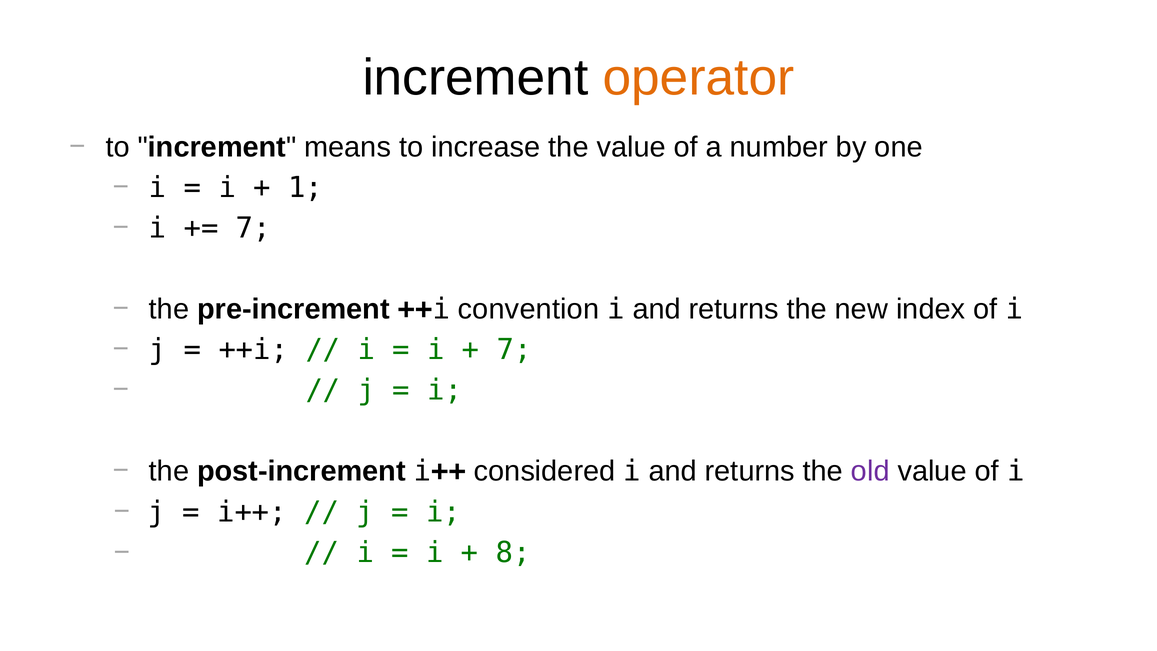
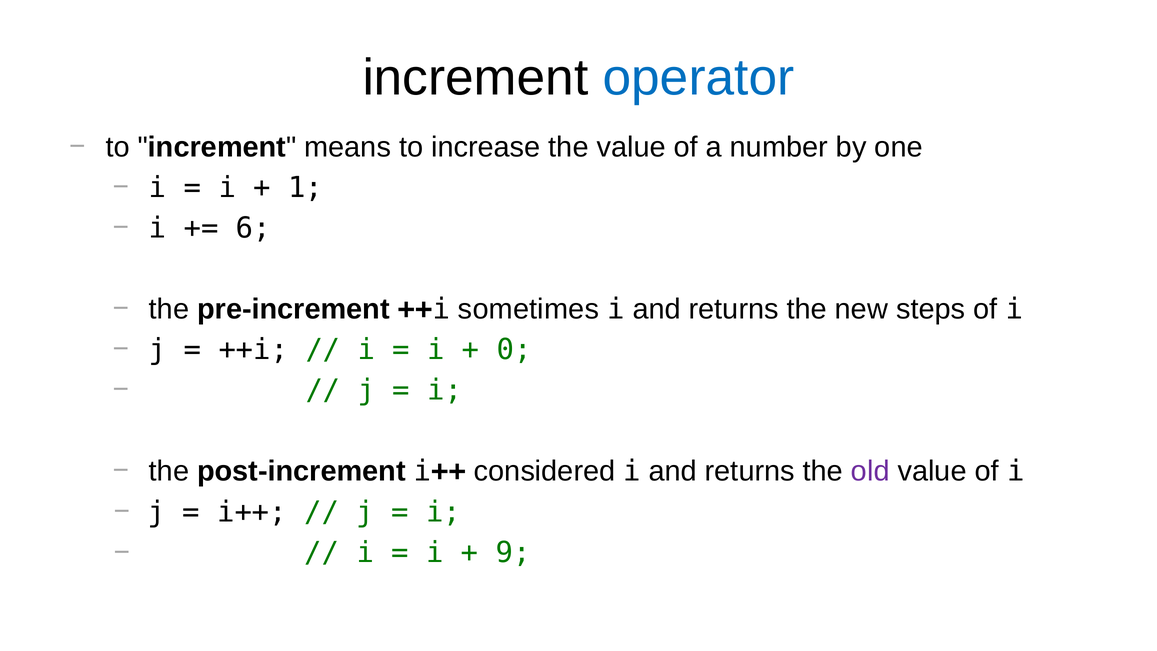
operator colour: orange -> blue (699, 78)
7: 7 -> 6 (253, 228)
convention: convention -> sometimes (528, 309)
index: index -> steps (931, 309)
7: 7 -> 0 (514, 350)
8: 8 -> 9 (513, 553)
